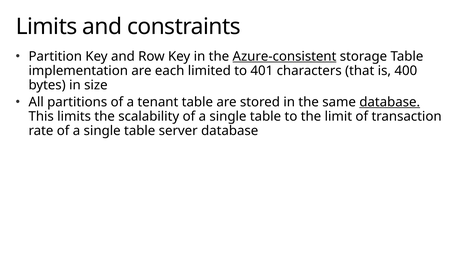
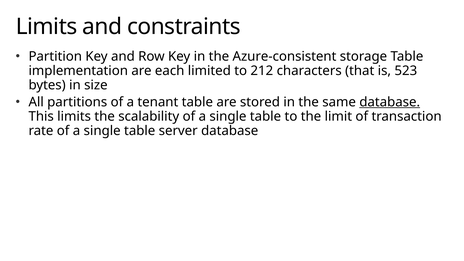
Azure-consistent underline: present -> none (284, 56)
401: 401 -> 212 (262, 71)
400: 400 -> 523 (406, 71)
